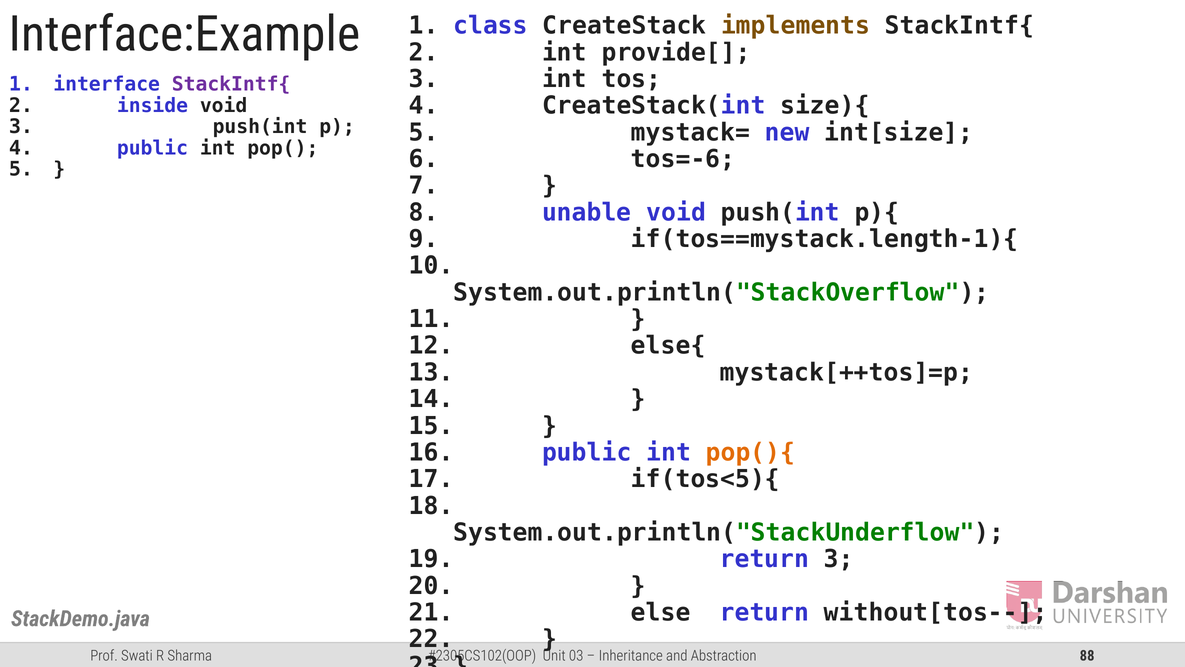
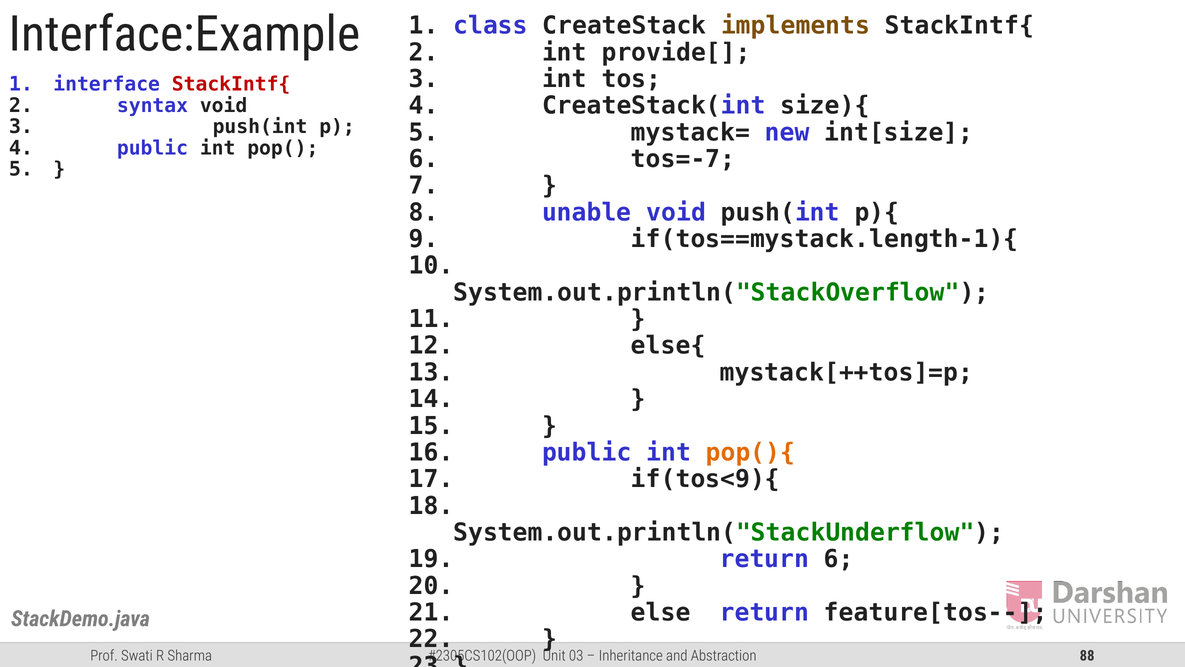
StackIntf{ colour: purple -> red (231, 84)
inside: inside -> syntax (153, 105)
tos=-6: tos=-6 -> tos=-7 (683, 159)
if(tos<5){: if(tos<5){ -> if(tos<9){ (705, 479)
return 3: 3 -> 6 (839, 559)
without[tos--: without[tos-- -> feature[tos-- (936, 612)
